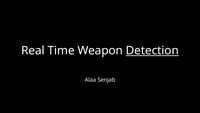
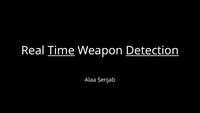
Time underline: none -> present (61, 50)
